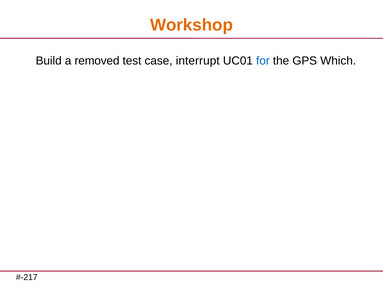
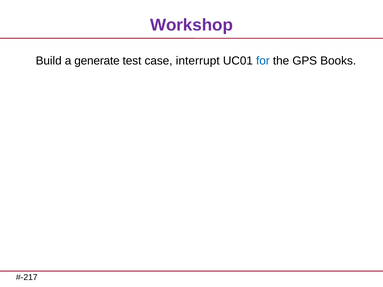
Workshop colour: orange -> purple (191, 25)
removed: removed -> generate (97, 61)
Which: Which -> Books (338, 61)
